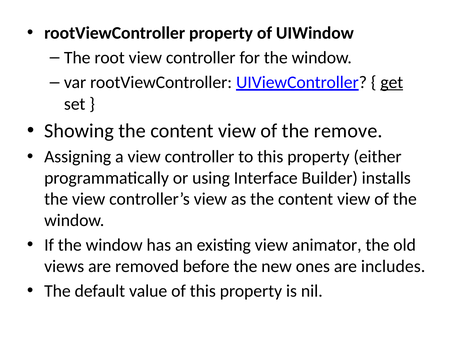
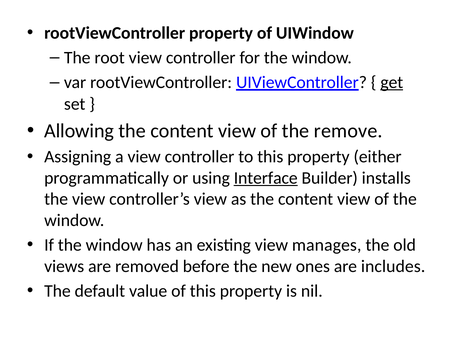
Showing: Showing -> Allowing (79, 131)
Interface underline: none -> present (266, 178)
animator: animator -> manages (327, 245)
